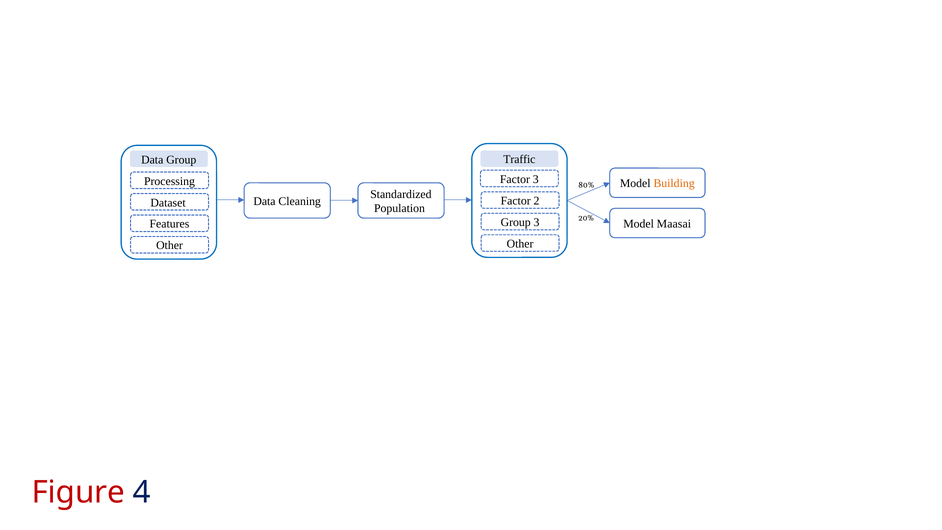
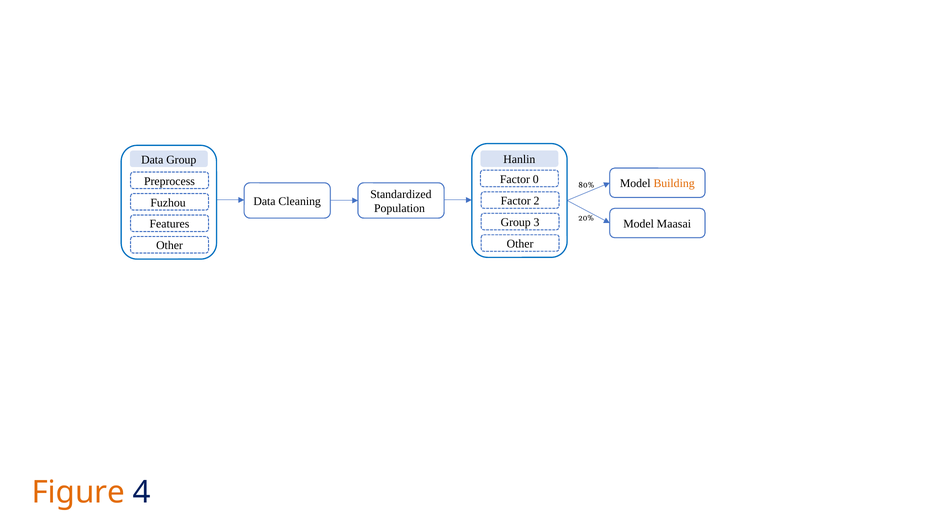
Traffic: Traffic -> Hanlin (519, 159)
Factor 3: 3 -> 0 (536, 179)
Processing: Processing -> Preprocess (169, 181)
Dataset: Dataset -> Fuzhou (168, 203)
Figure colour: red -> orange (78, 492)
